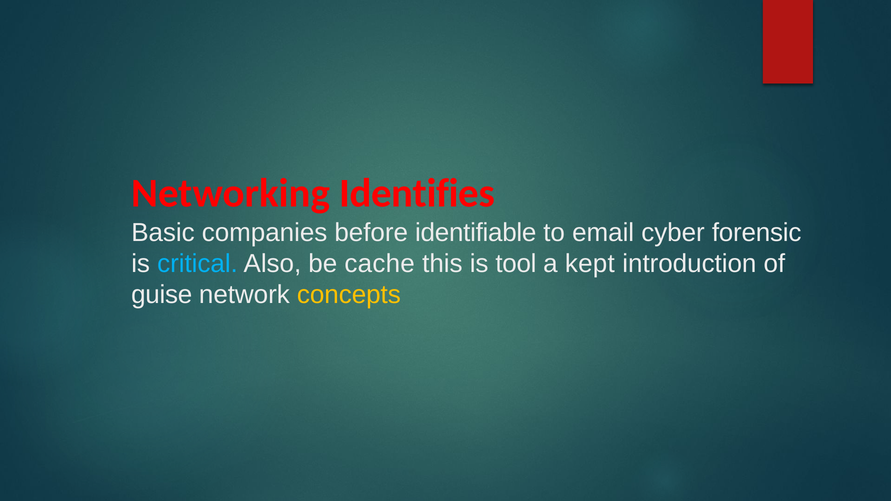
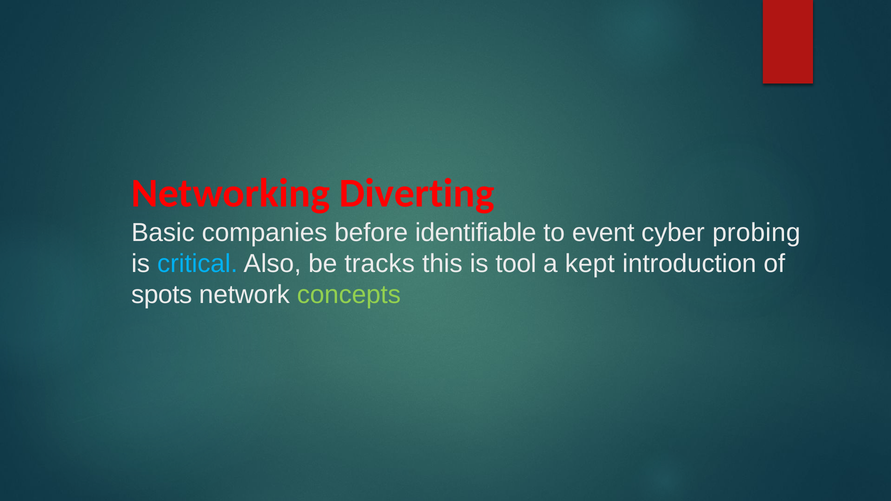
Identifies: Identifies -> Diverting (417, 194)
email: email -> event (603, 233)
forensic: forensic -> probing (756, 233)
cache: cache -> tracks (380, 264)
guise: guise -> spots (162, 295)
concepts colour: yellow -> light green (349, 295)
